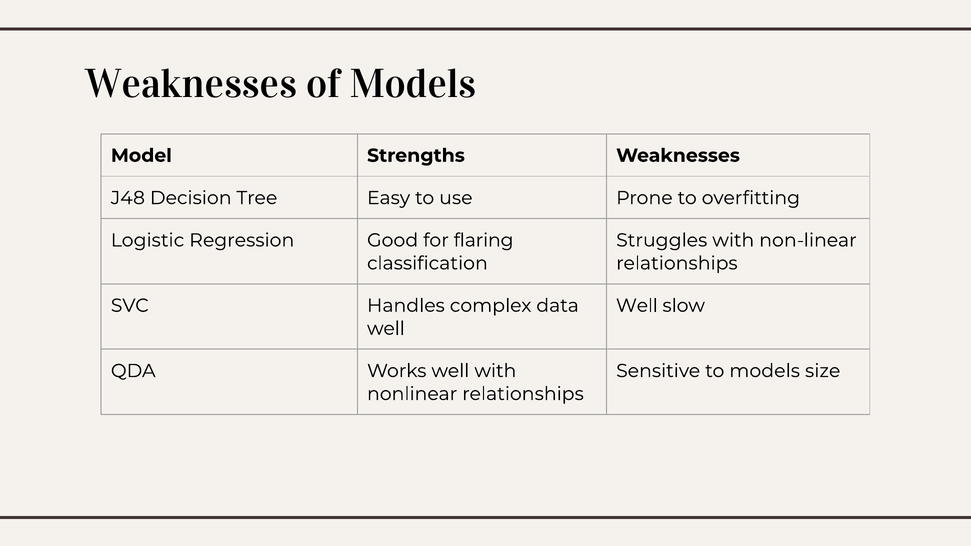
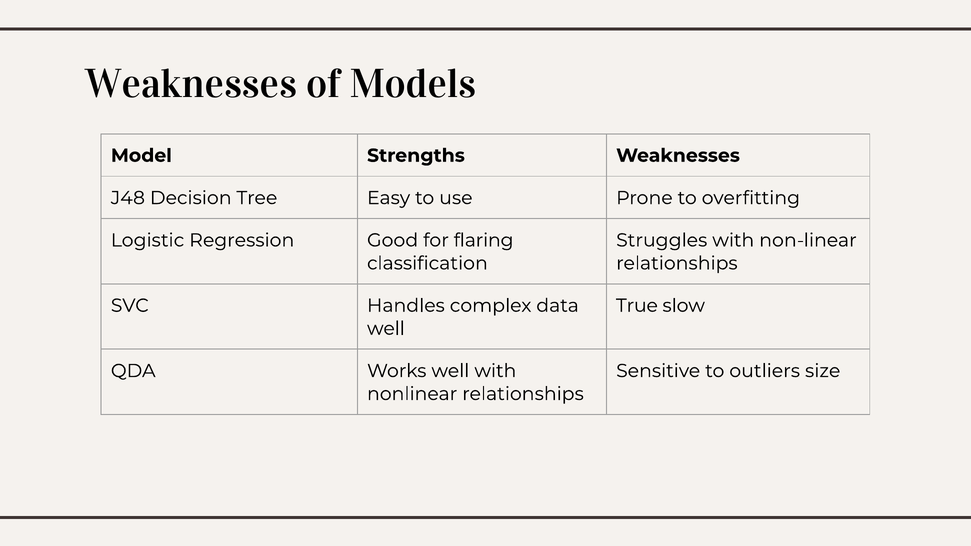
Well: Well -> True (637, 306)
to models: models -> outliers (765, 371)
